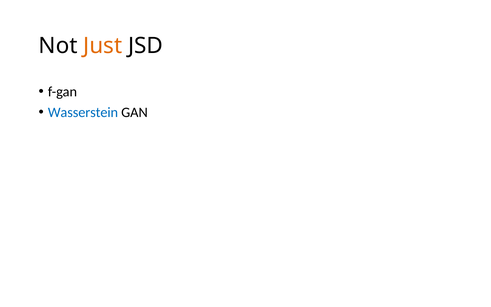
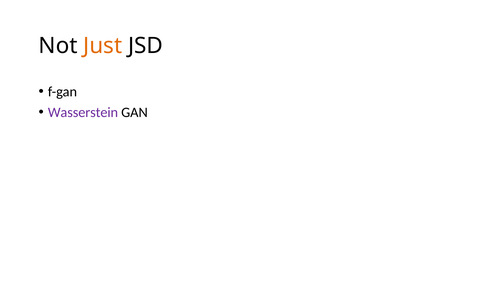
Wasserstein colour: blue -> purple (83, 112)
